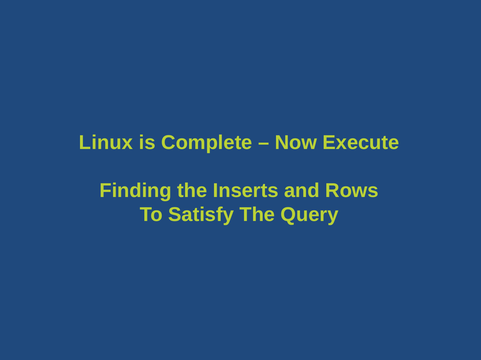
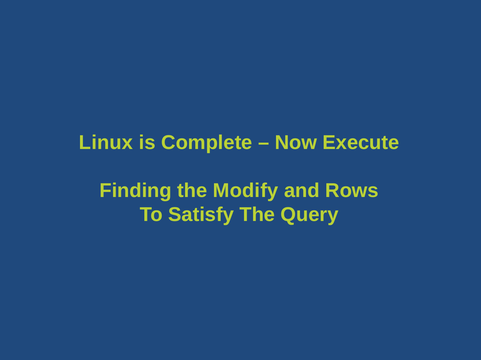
Inserts: Inserts -> Modify (246, 191)
